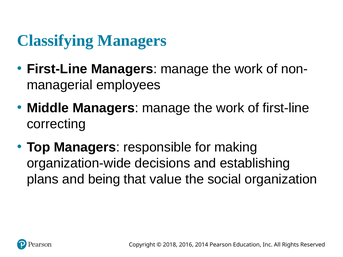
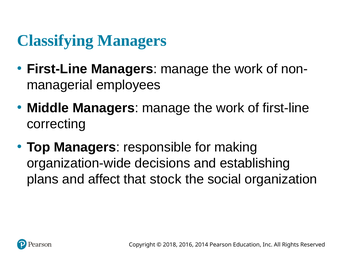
being: being -> affect (104, 179)
value: value -> stock (166, 179)
